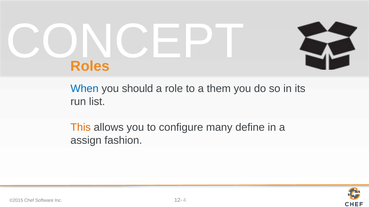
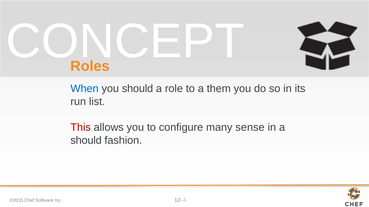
This colour: orange -> red (81, 128)
define: define -> sense (250, 128)
assign: assign -> should (86, 141)
